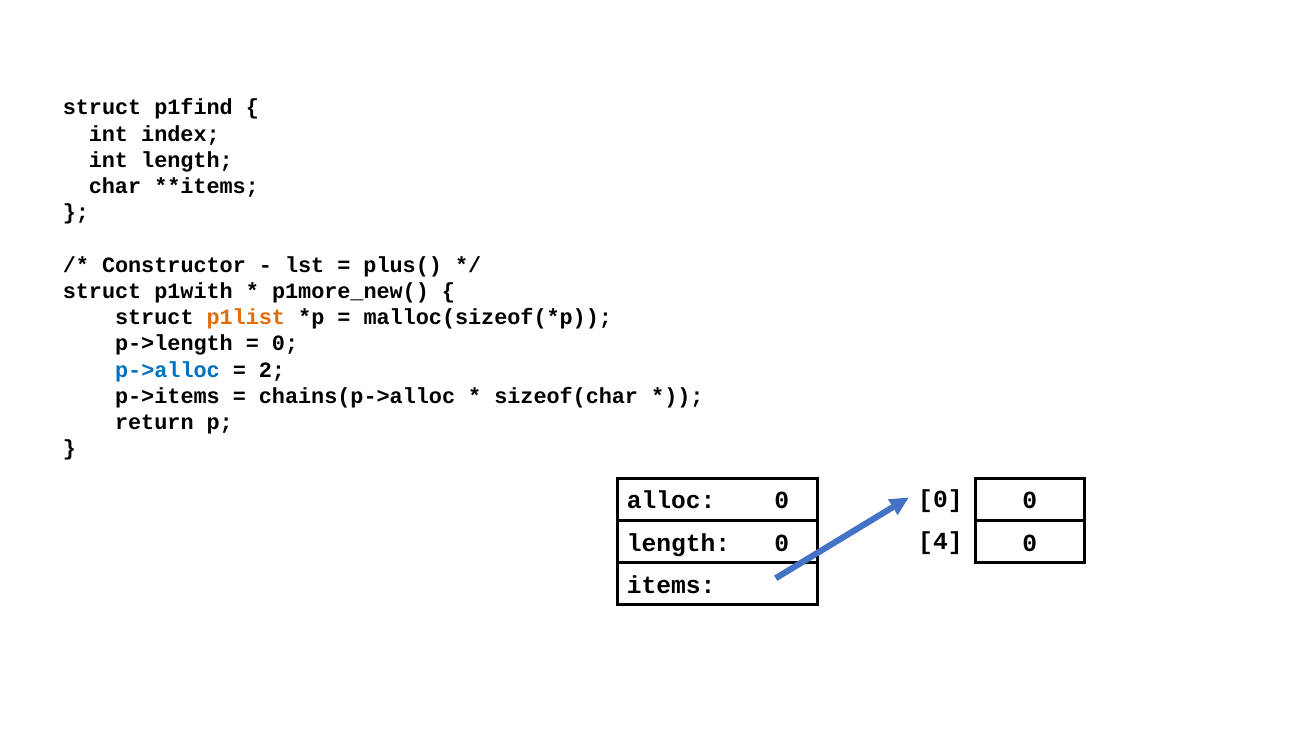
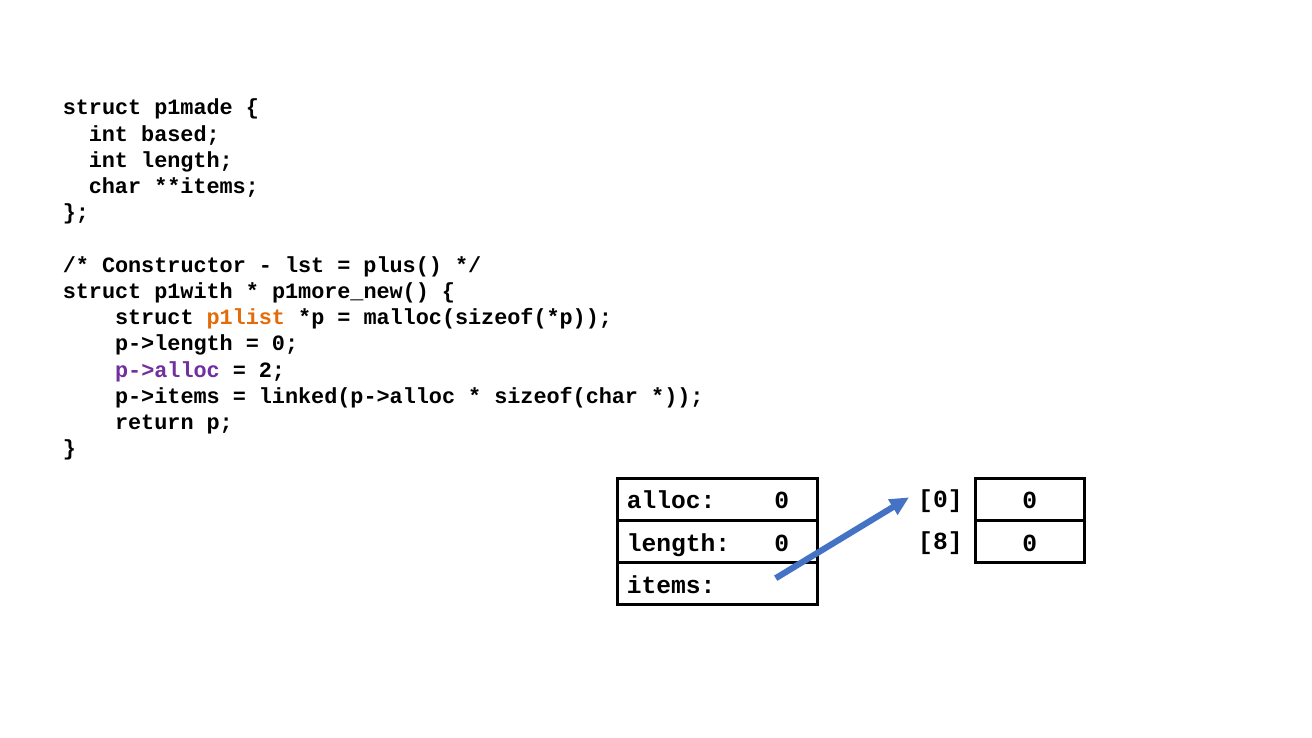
p1find: p1find -> p1made (194, 108)
index: index -> based (180, 134)
p->alloc colour: blue -> purple (167, 370)
chains(p->alloc: chains(p->alloc -> linked(p->alloc (357, 396)
4: 4 -> 8 (940, 542)
